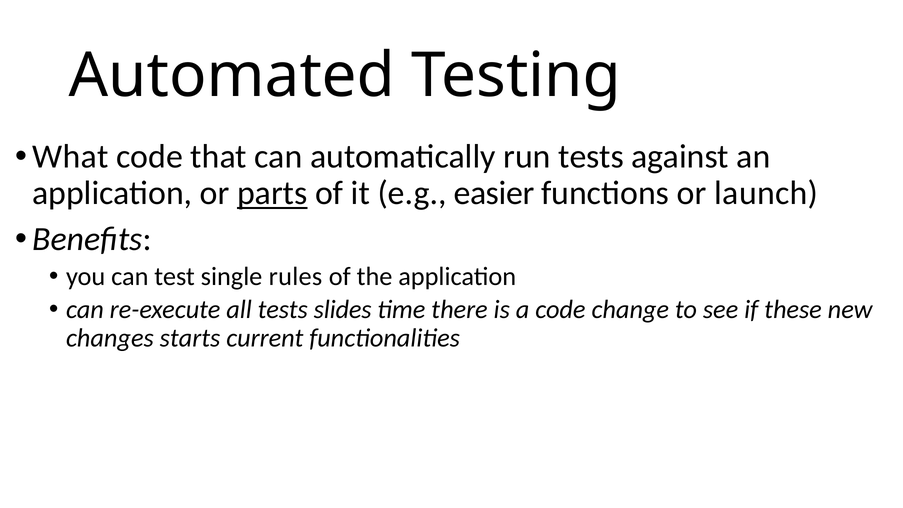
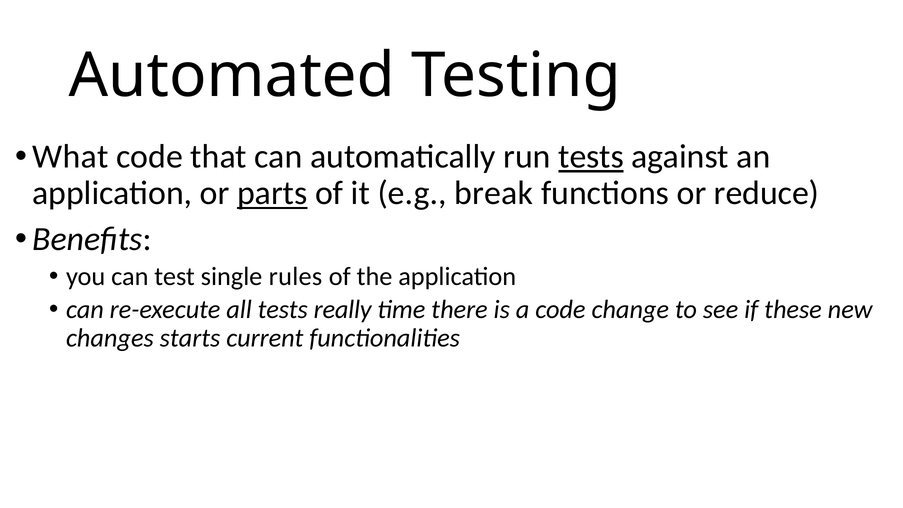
tests underline: none -> present (591, 157)
easier: easier -> break (494, 193)
launch: launch -> reduce (767, 193)
slides: slides -> really (343, 310)
